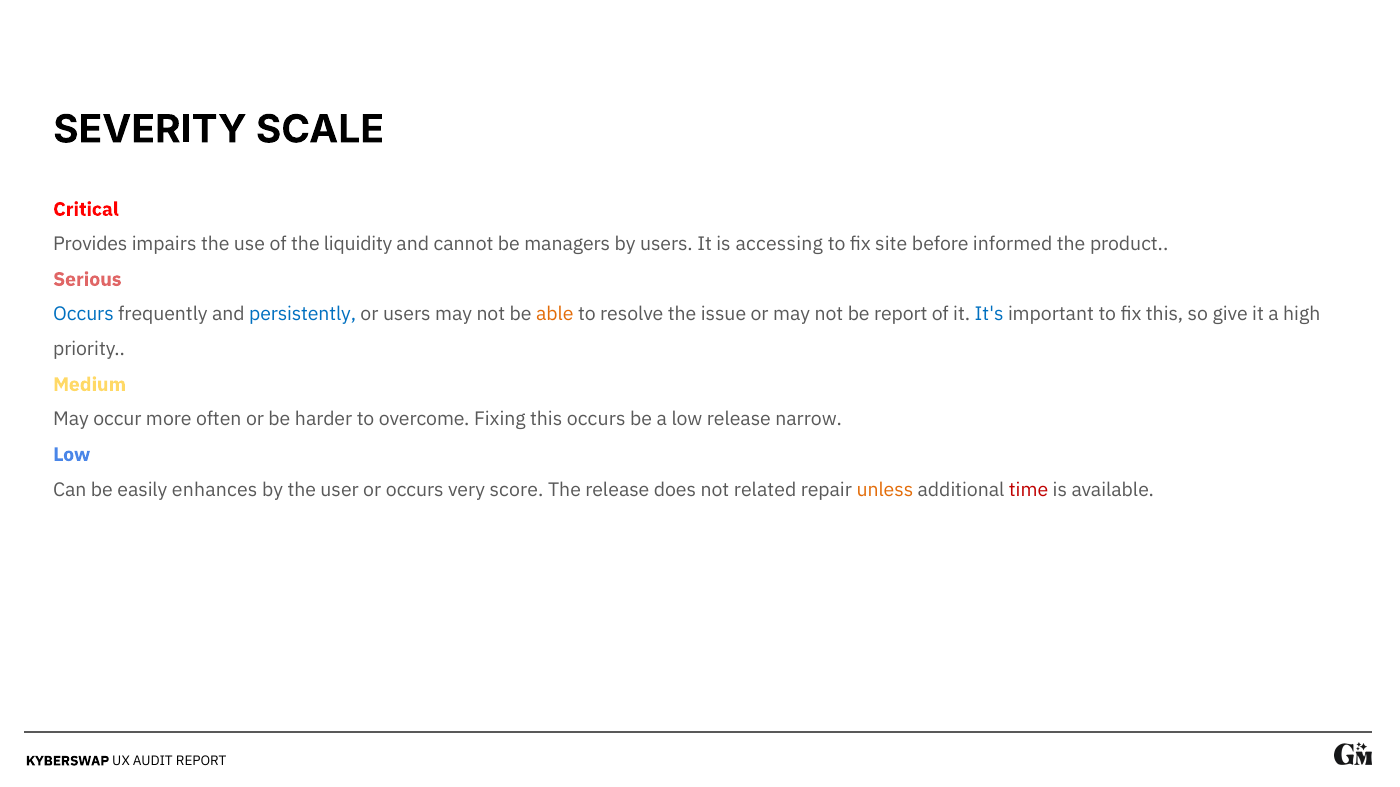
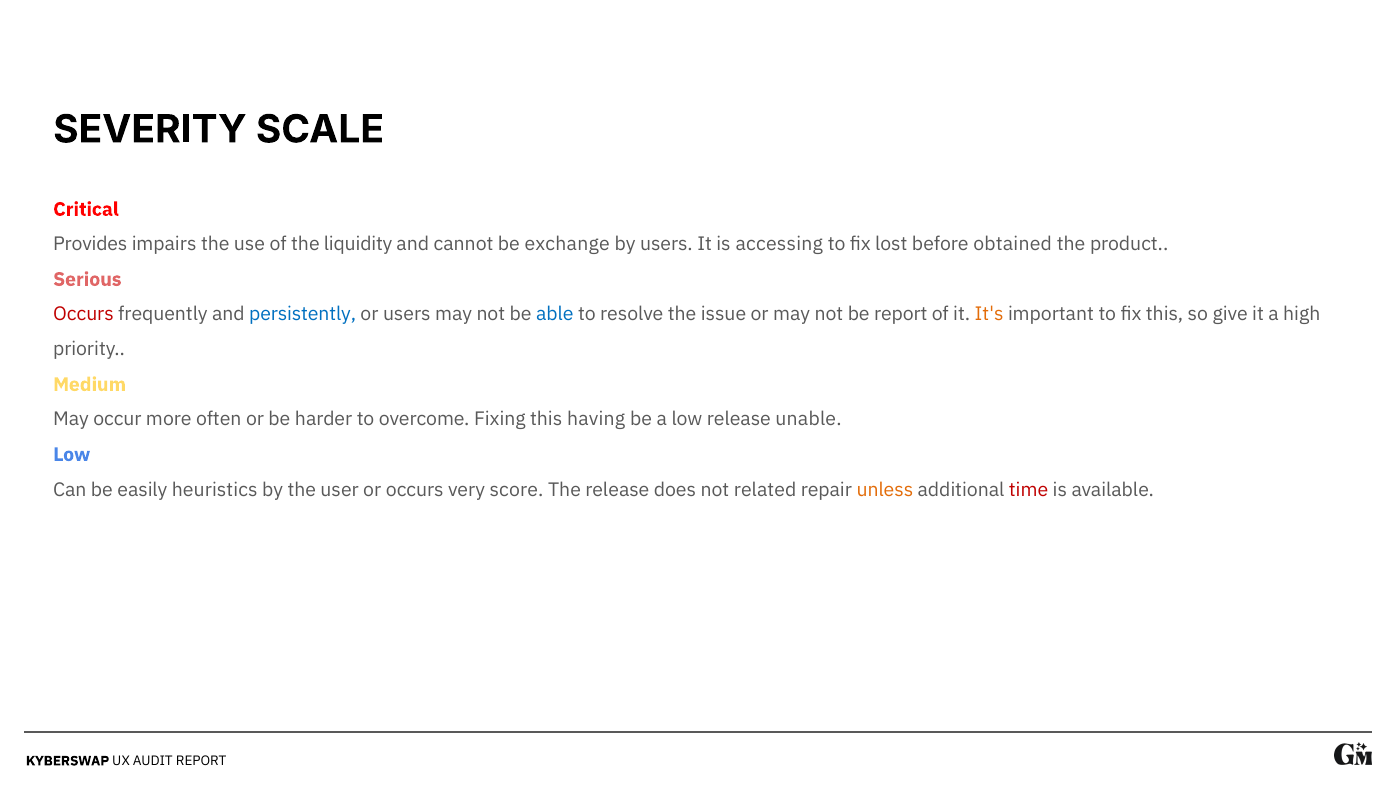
managers: managers -> exchange (567, 245)
site: site -> lost (891, 245)
informed: informed -> obtained (1013, 245)
Occurs colour: blue -> red (83, 315)
able colour: orange -> blue (555, 315)
It's colour: blue -> orange (989, 315)
this occurs: occurs -> having (596, 420)
narrow: narrow -> unable (809, 420)
enhances: enhances -> heuristics (215, 490)
